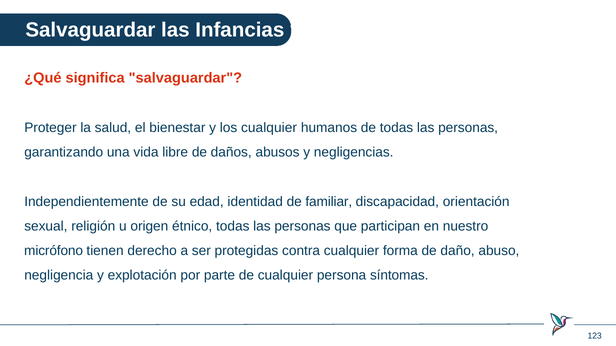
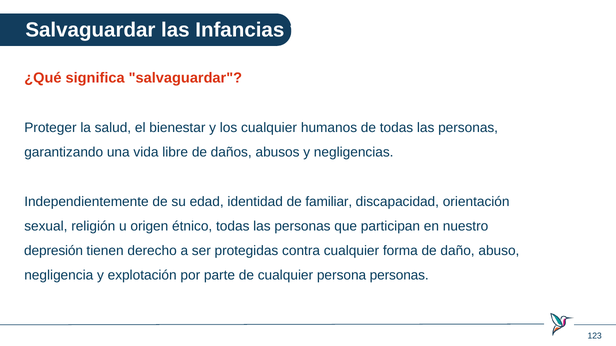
micrófono: micrófono -> depresión (54, 251)
persona síntomas: síntomas -> personas (399, 276)
